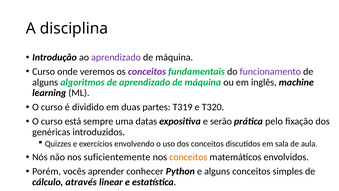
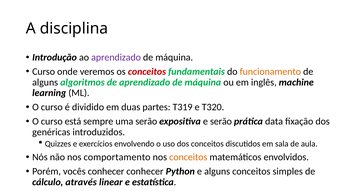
conceitos colour: purple -> red (147, 71)
funcionamento colour: purple -> orange (270, 71)
uma datas: datas -> serão (146, 121)
pelo: pelo -> data (274, 121)
suficientemente: suficientemente -> comportamento (117, 157)
vocês aprender: aprender -> conhecer (106, 171)
